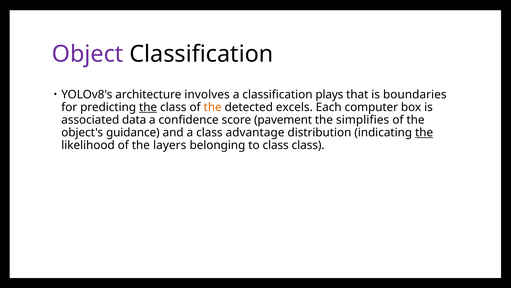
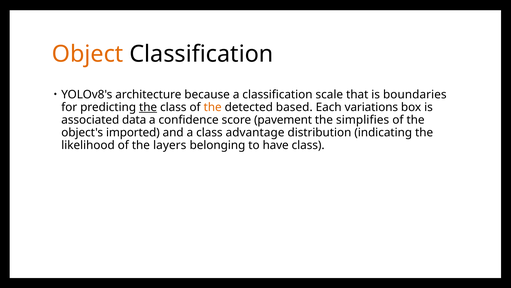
Object colour: purple -> orange (88, 54)
involves: involves -> because (207, 94)
plays: plays -> scale (329, 94)
excels: excels -> based (294, 107)
computer: computer -> variations (371, 107)
guidance: guidance -> imported (133, 132)
the underline: present -> none (424, 132)
to class: class -> have (276, 145)
